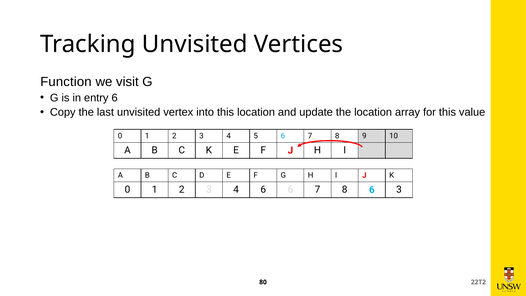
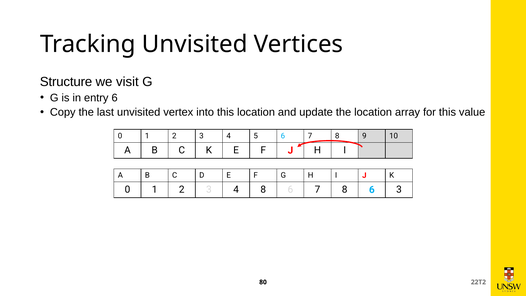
Function: Function -> Structure (66, 82)
4 6: 6 -> 8 (263, 190)
